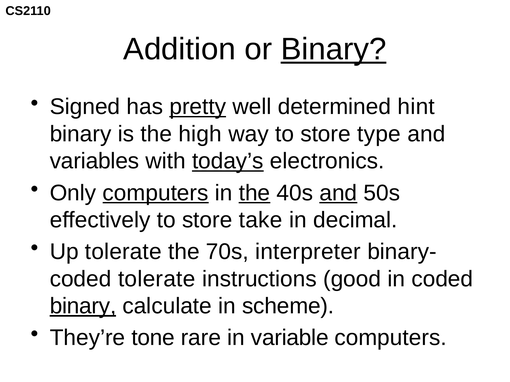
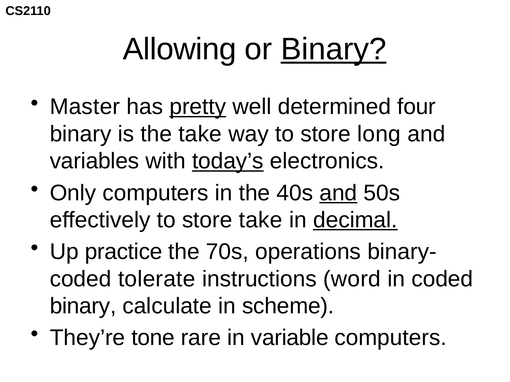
Addition: Addition -> Allowing (180, 49)
Signed: Signed -> Master (85, 107)
hint: hint -> four (416, 107)
the high: high -> take (200, 134)
type: type -> long (379, 134)
computers underline: present -> none (156, 193)
the underline: present -> none (254, 193)
decimal underline: none -> present (355, 220)
Up tolerate: tolerate -> practice (124, 252)
interpreter: interpreter -> operations (308, 252)
good: good -> word (352, 279)
binary underline: present -> none (83, 307)
